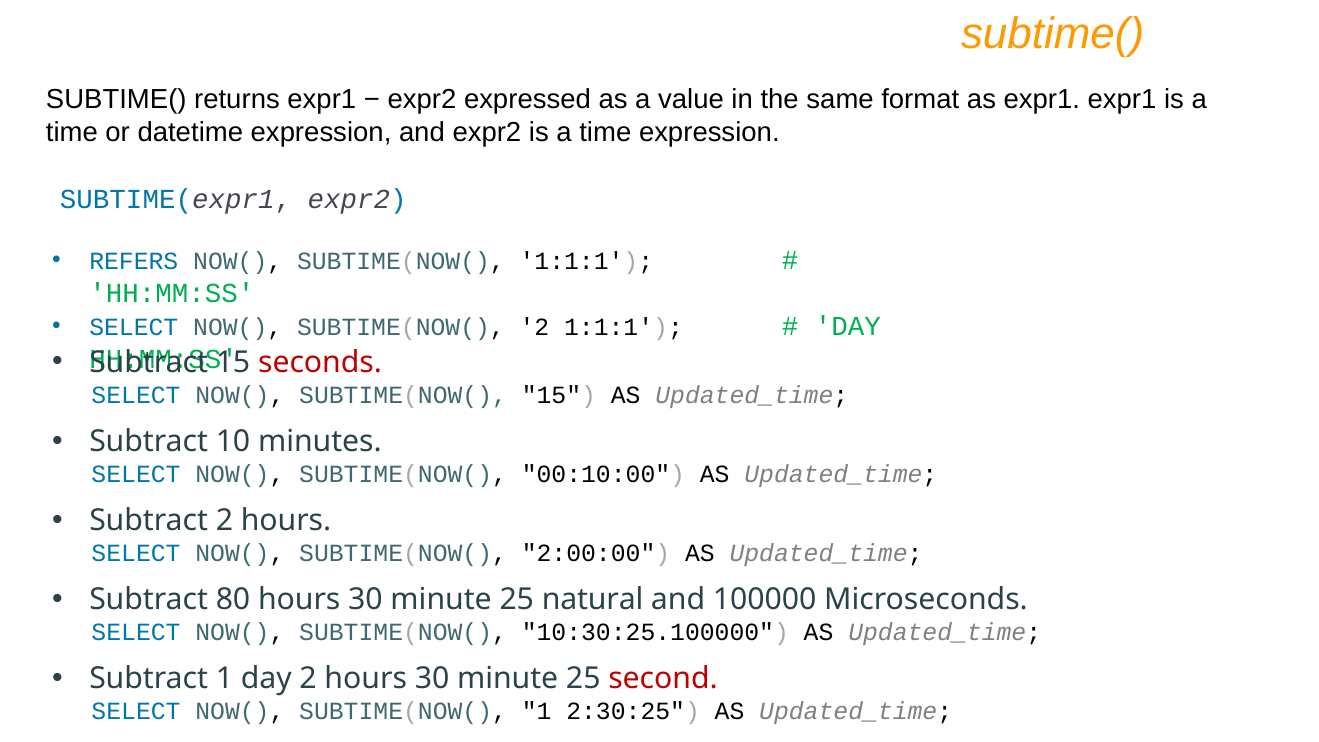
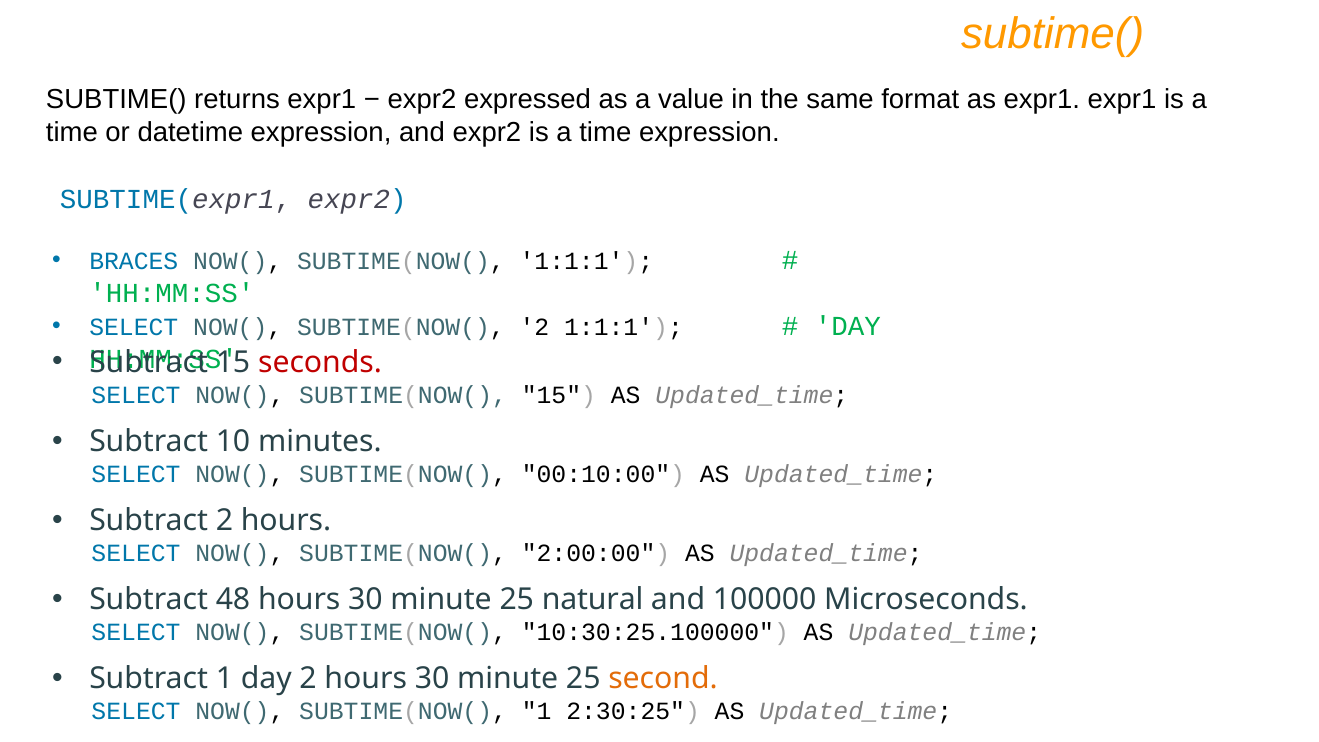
REFERS: REFERS -> BRACES (134, 262)
80: 80 -> 48 (233, 600)
second colour: red -> orange (663, 679)
